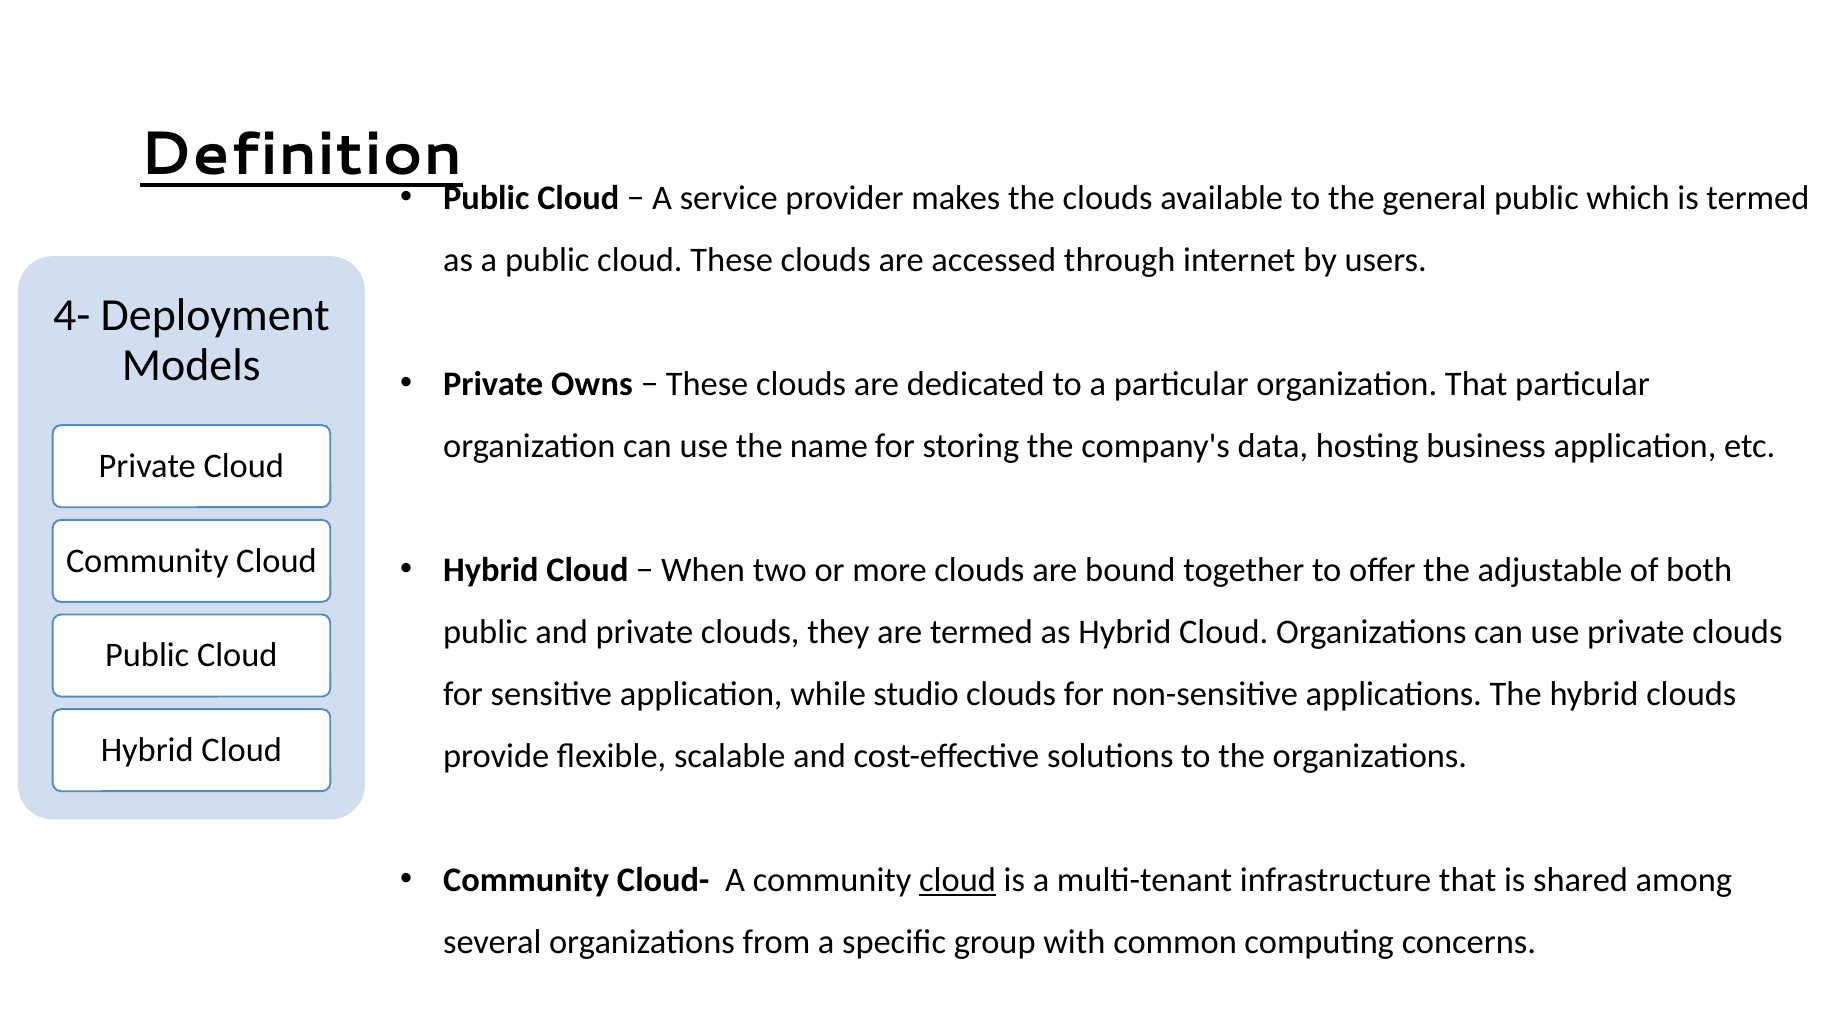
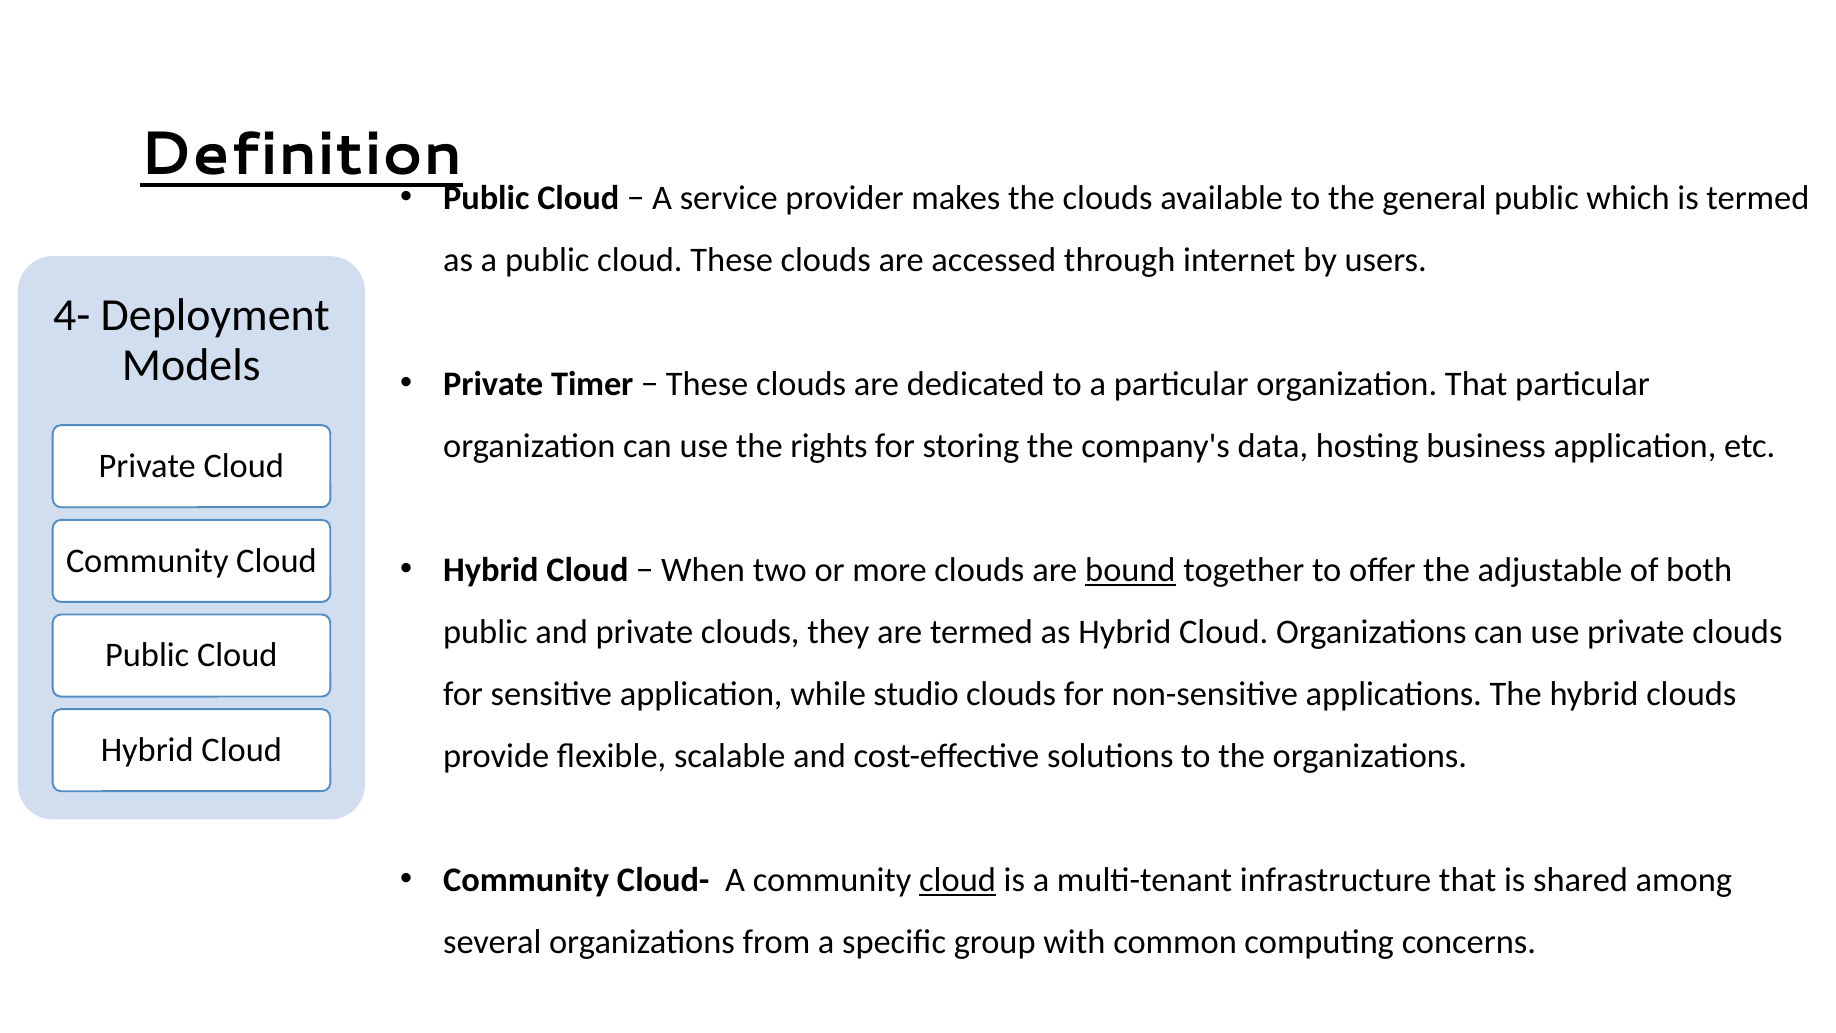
Owns: Owns -> Timer (592, 384)
name: name -> rights (829, 446)
bound underline: none -> present (1130, 570)
